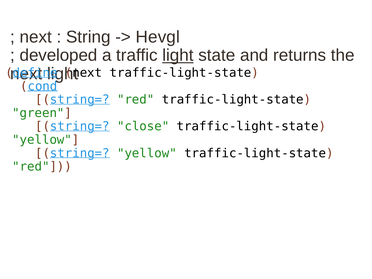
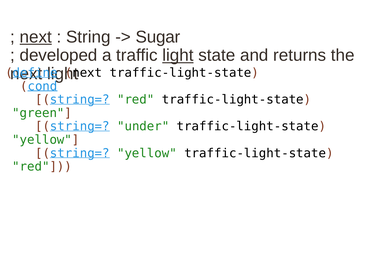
next underline: none -> present (36, 37)
Hevgl: Hevgl -> Sugar (158, 37)
close: close -> under (143, 126)
